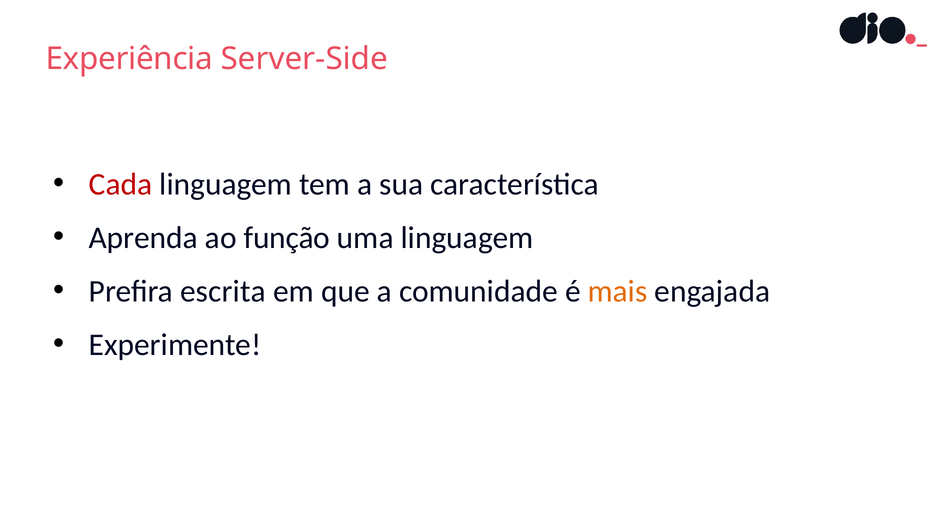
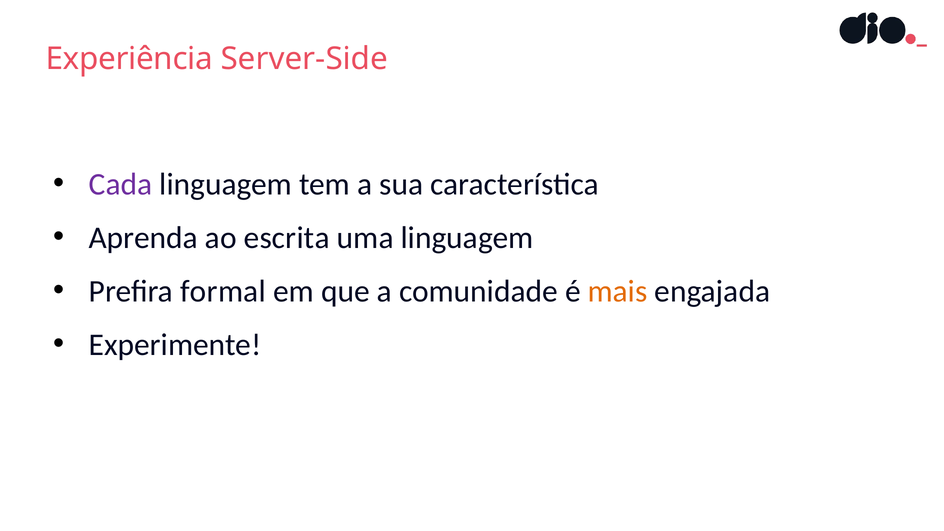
Cada colour: red -> purple (121, 184)
função: função -> escrita (287, 238)
escrita: escrita -> formal (223, 291)
